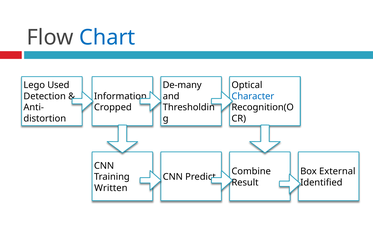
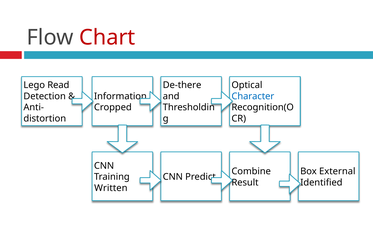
Chart colour: blue -> red (107, 38)
Used: Used -> Read (58, 85)
De-many: De-many -> De-there (182, 85)
